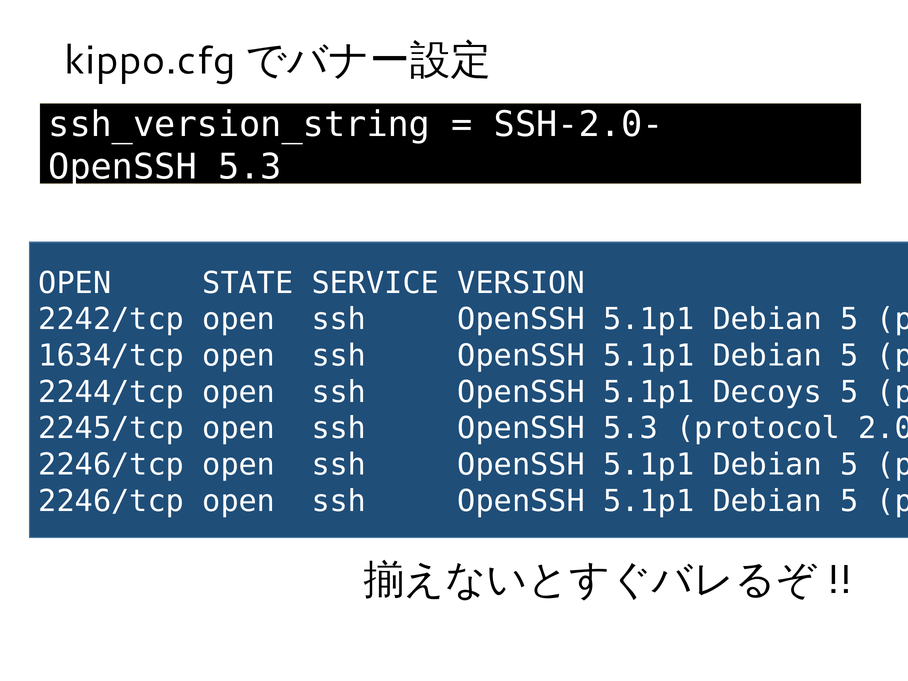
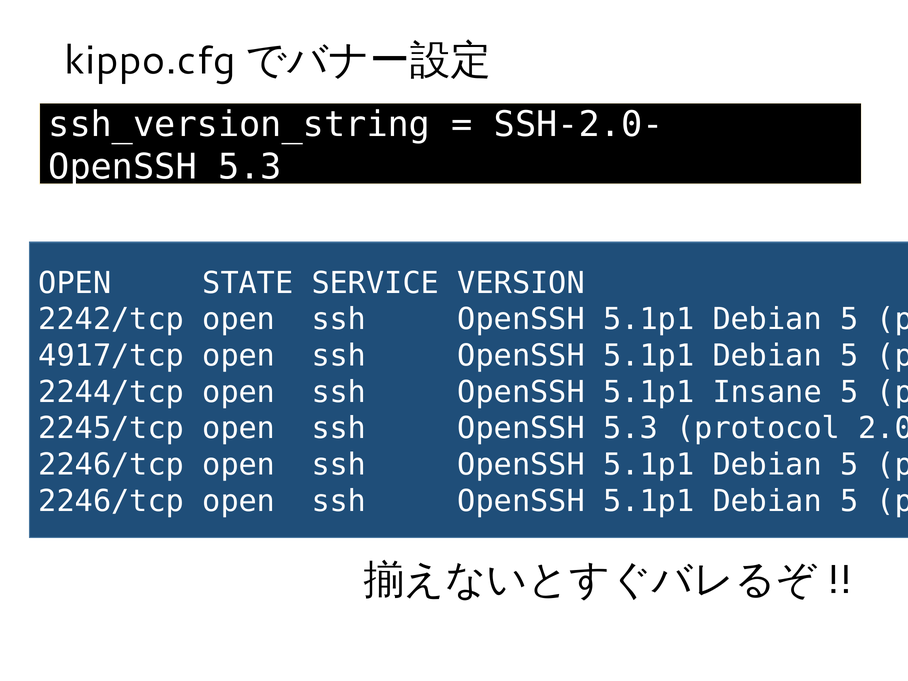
1634/tcp: 1634/tcp -> 4917/tcp (111, 356)
Decoys: Decoys -> Insane (767, 392)
